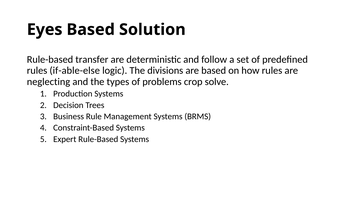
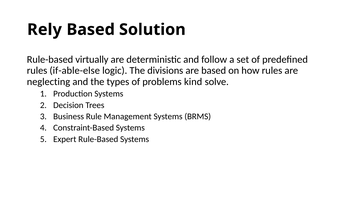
Eyes: Eyes -> Rely (44, 30)
transfer: transfer -> virtually (92, 60)
crop: crop -> kind (193, 82)
